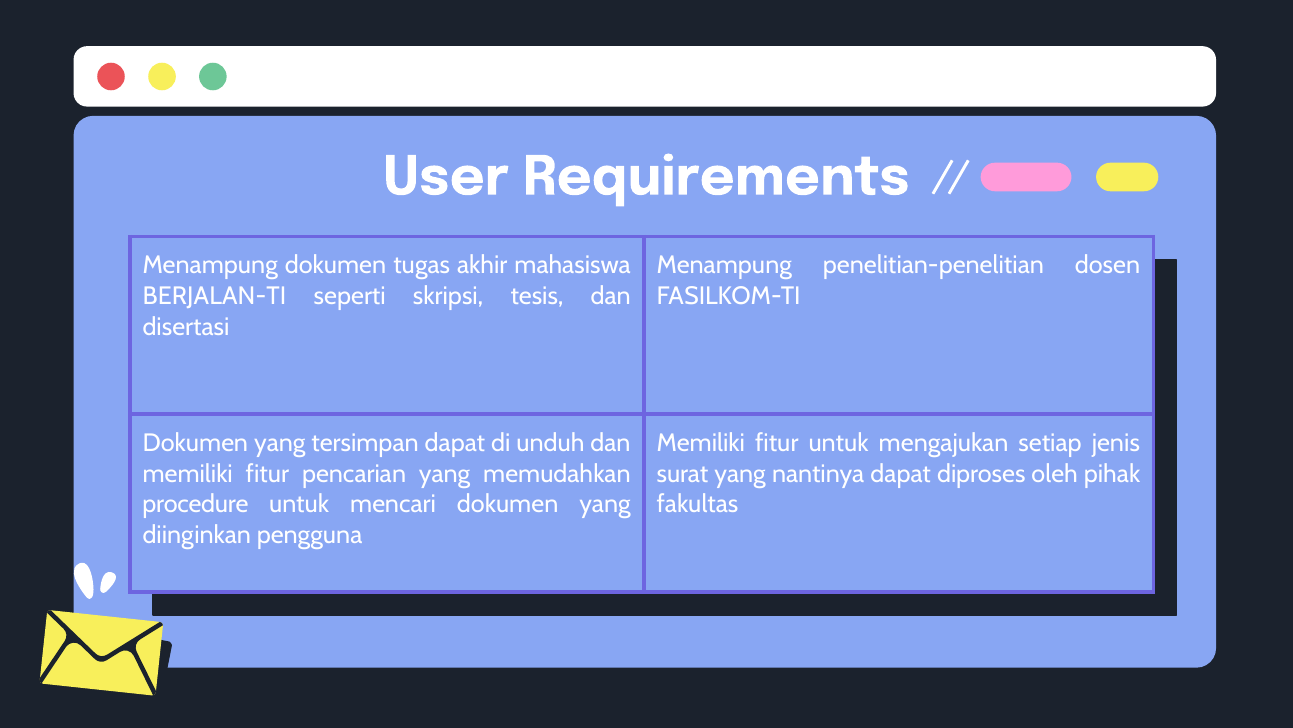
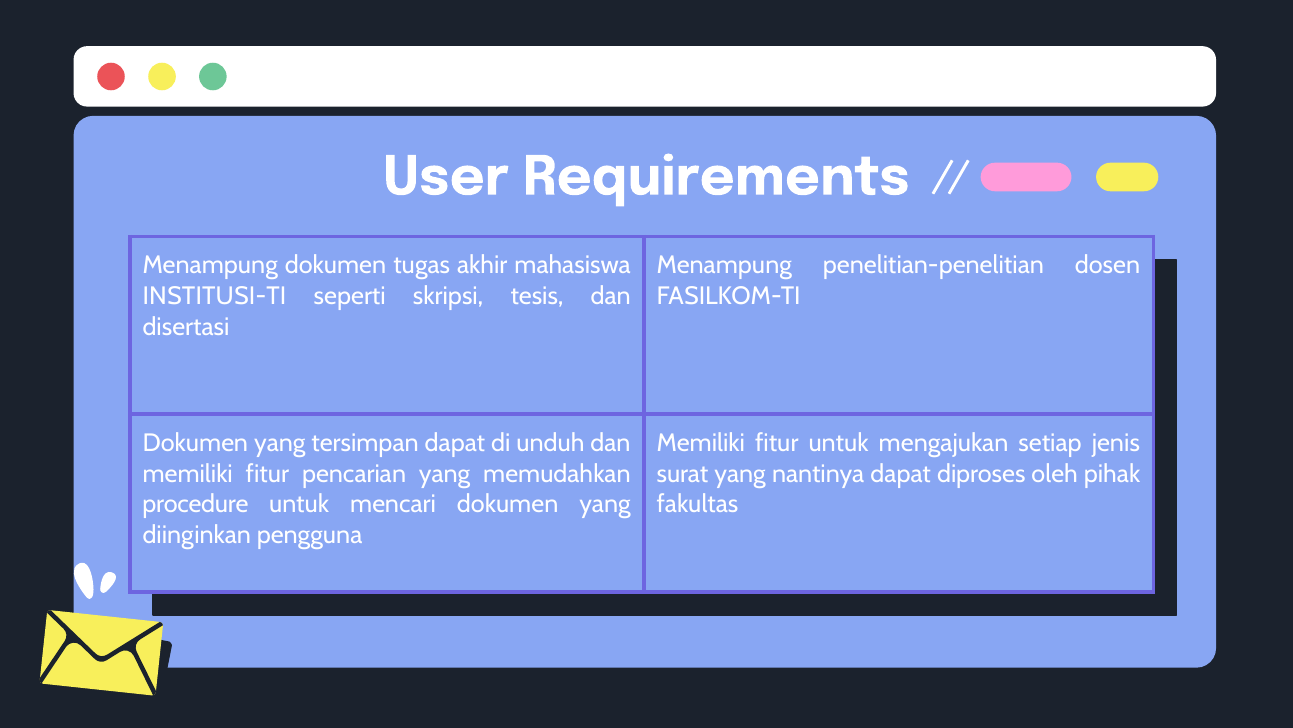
BERJALAN-TI: BERJALAN-TI -> INSTITUSI-TI (214, 296)
